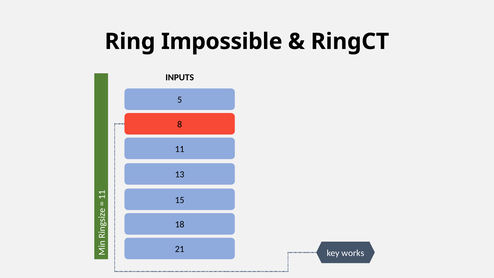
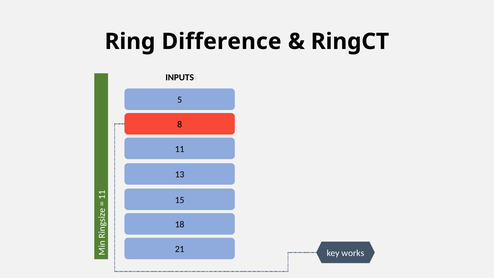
Impossible: Impossible -> Difference (221, 41)
